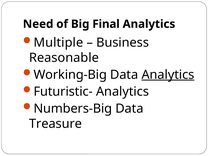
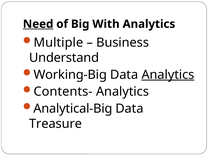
Need underline: none -> present (38, 24)
Final: Final -> With (106, 24)
Reasonable: Reasonable -> Understand (64, 58)
Futuristic-: Futuristic- -> Contents- (63, 92)
Numbers-Big: Numbers-Big -> Analytical-Big (73, 109)
